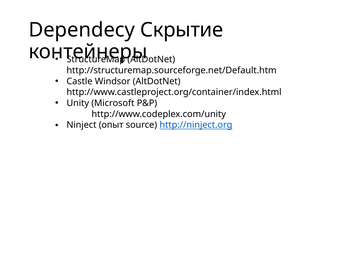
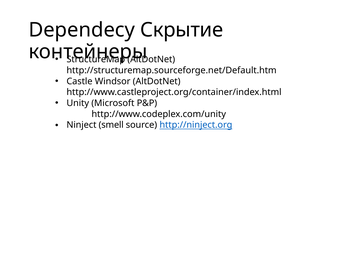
опыт: опыт -> smell (111, 125)
